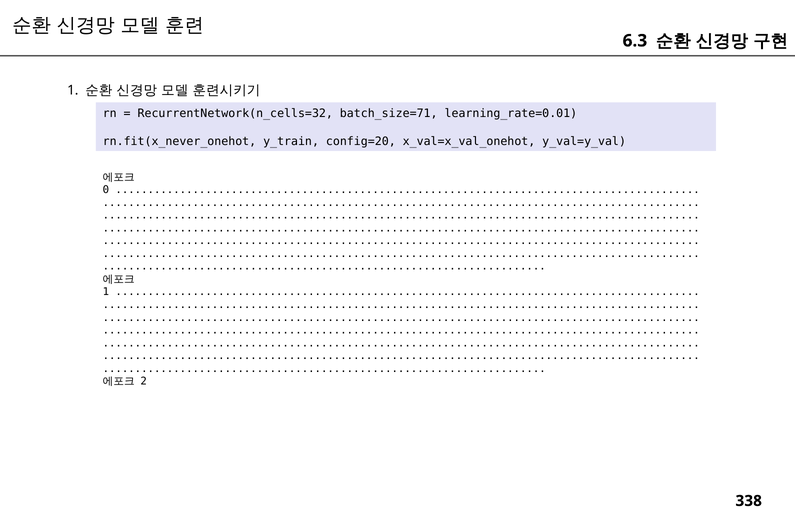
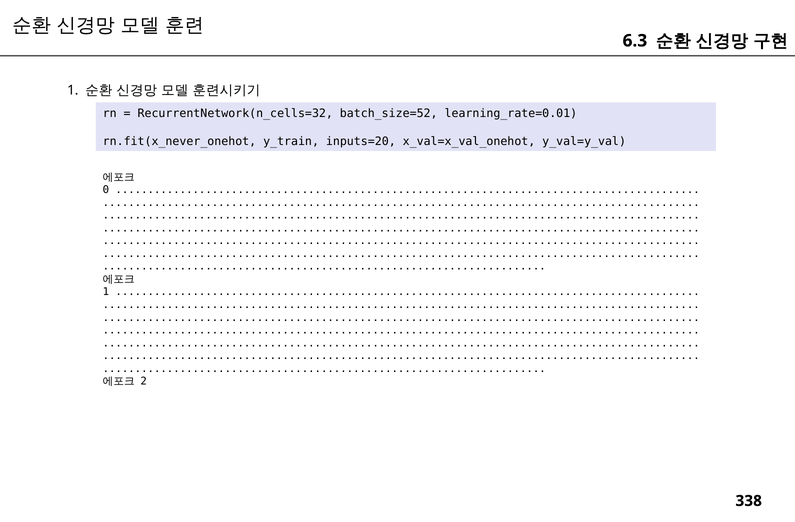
batch_size=71: batch_size=71 -> batch_size=52 (389, 114)
config=20: config=20 -> inputs=20 (361, 141)
